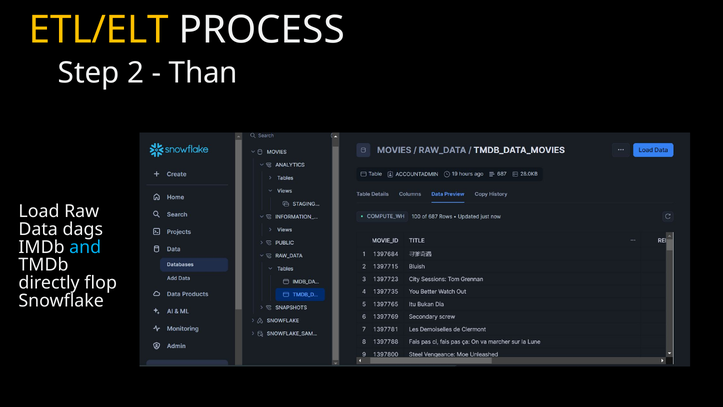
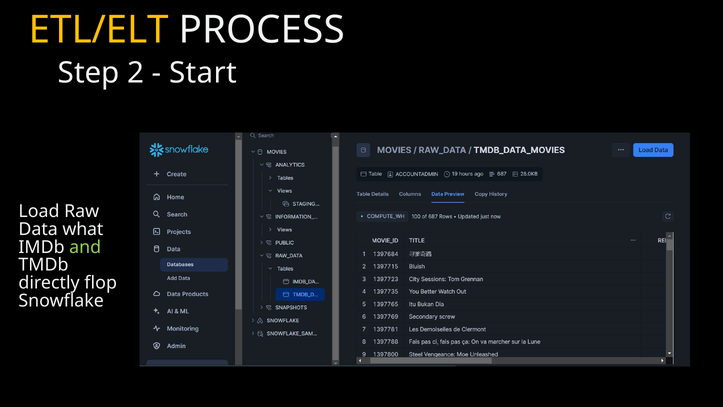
Than: Than -> Start (203, 73)
dags: dags -> what (83, 229)
and colour: light blue -> light green (85, 247)
